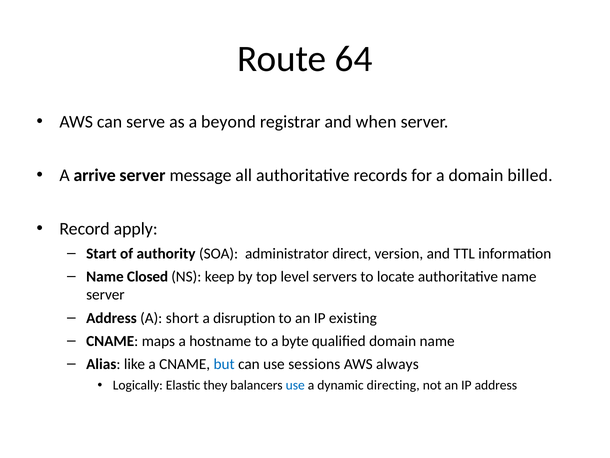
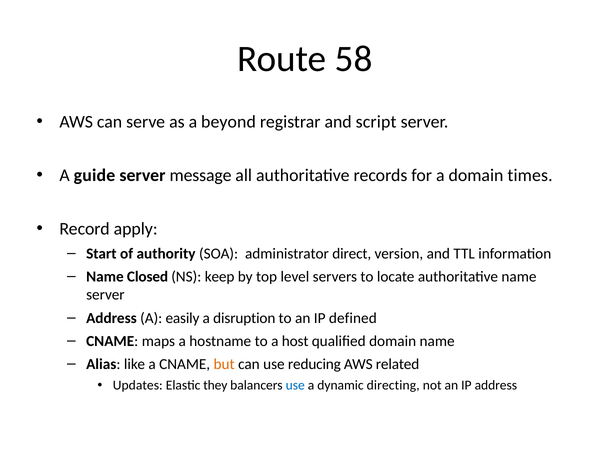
64: 64 -> 58 (354, 59)
when: when -> script (376, 122)
arrive: arrive -> guide (94, 175)
billed: billed -> times (530, 175)
short: short -> easily (182, 318)
existing: existing -> defined (353, 318)
byte: byte -> host (295, 341)
but colour: blue -> orange (224, 364)
sessions: sessions -> reducing (314, 364)
always: always -> related (398, 364)
Logically: Logically -> Updates (138, 385)
